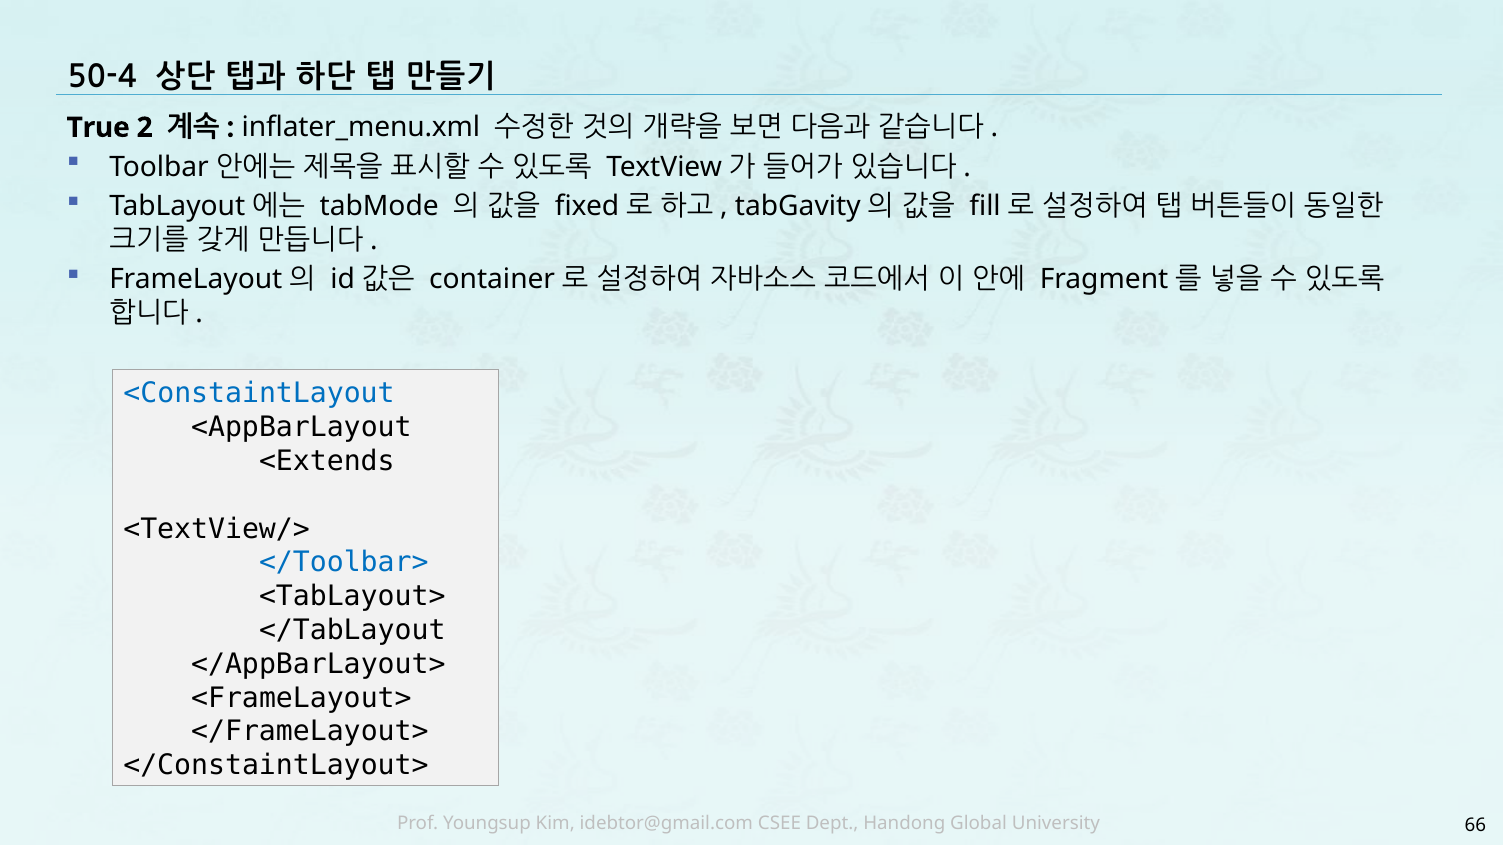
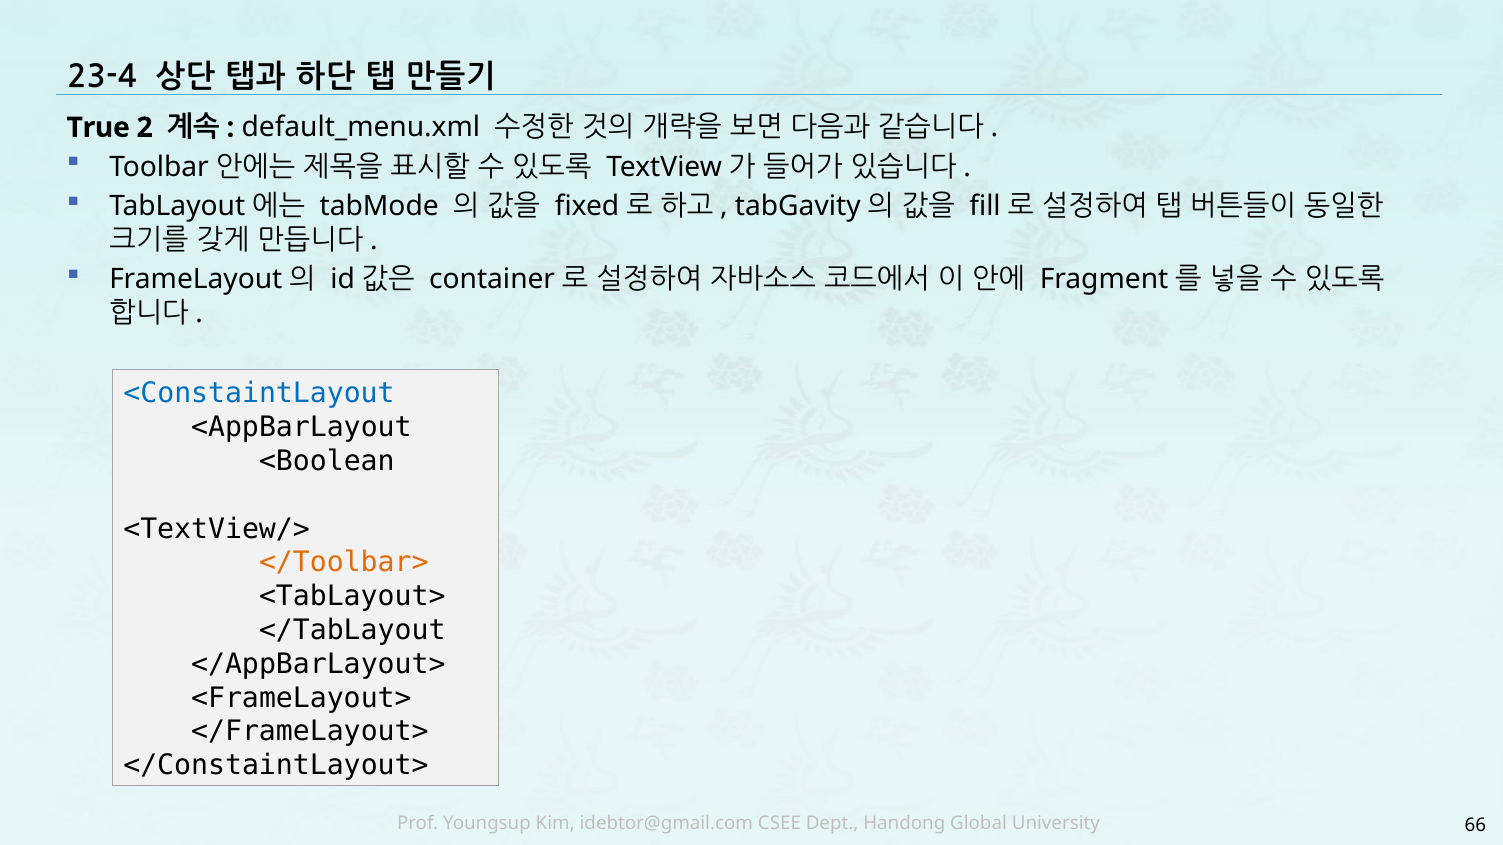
50-4: 50-4 -> 23-4 (102, 77)
inflater_menu.xml: inflater_menu.xml -> default_menu.xml (361, 128)
<Extends: <Extends -> <Boolean (327, 461)
</Toolbar> colour: blue -> orange (344, 563)
